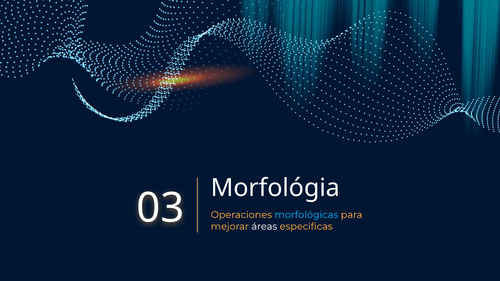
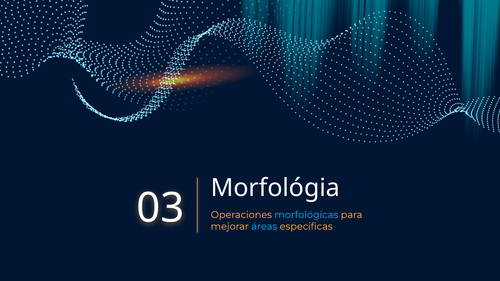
áreas colour: white -> light blue (264, 227)
